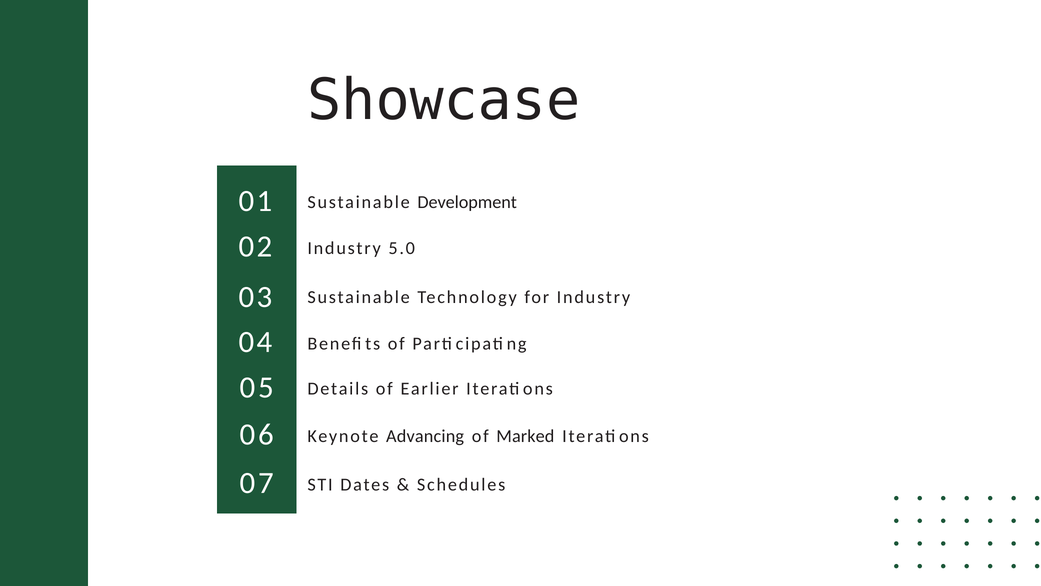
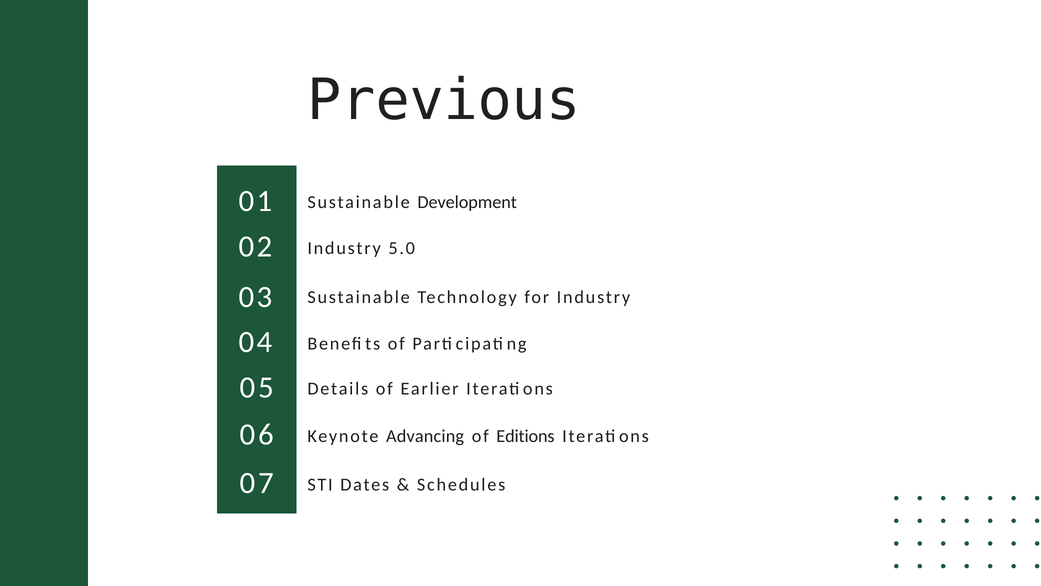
Showcase: Showcase -> Previous (444, 100)
Marked: Marked -> Editions (525, 436)
